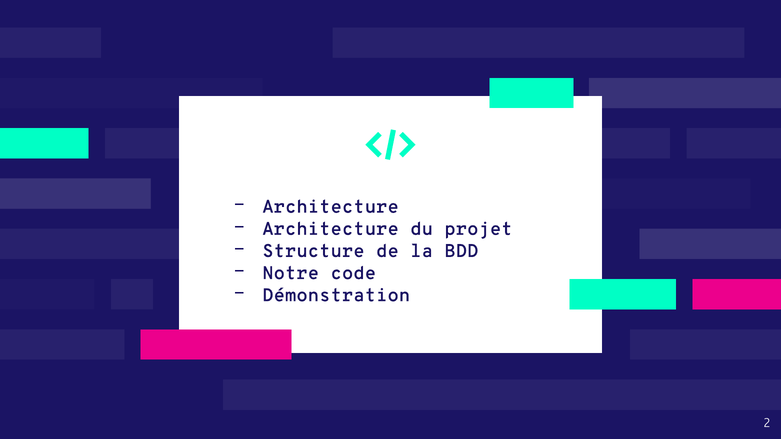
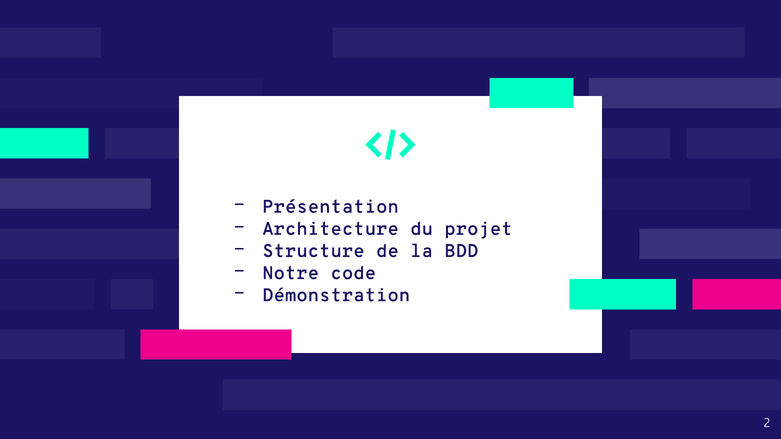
Architecture: Architecture -> Présentation (331, 207)
